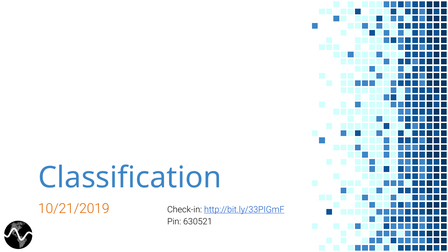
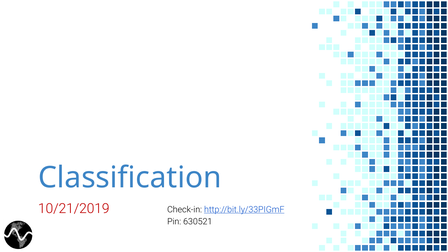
10/21/2019 colour: orange -> red (74, 209)
